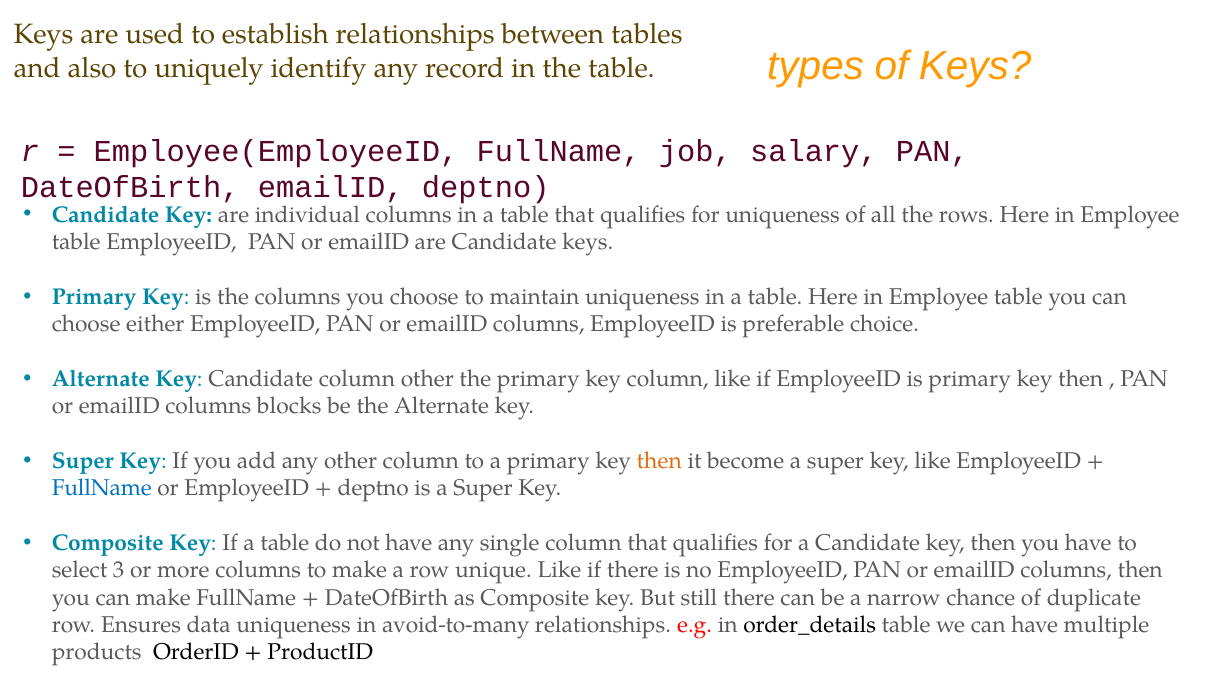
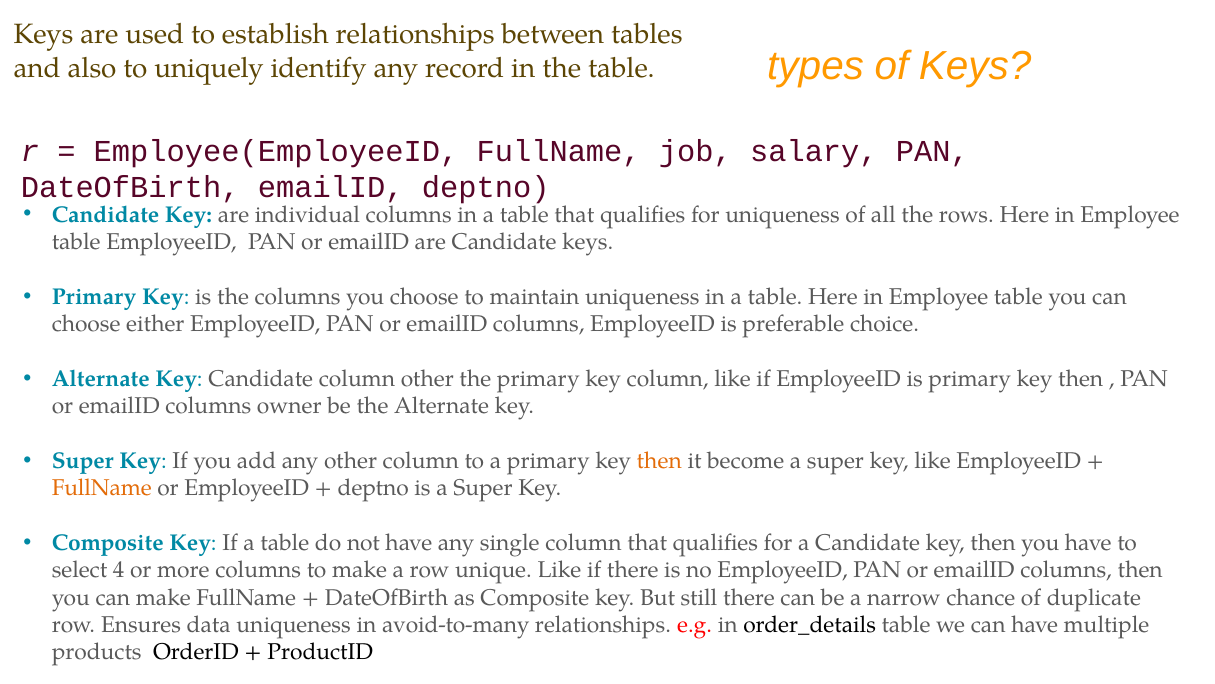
blocks: blocks -> owner (289, 406)
FullName colour: blue -> orange (102, 488)
3: 3 -> 4 (119, 570)
